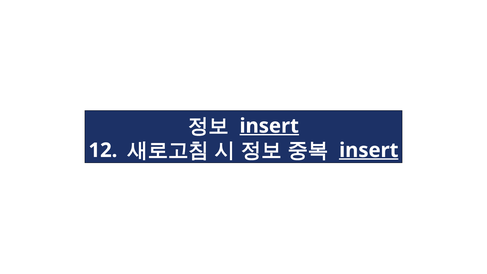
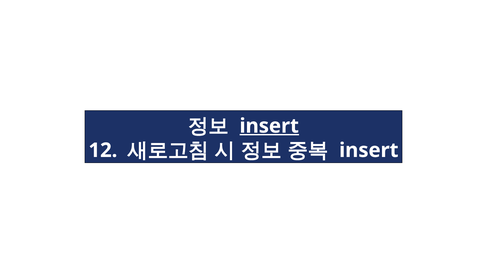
insert underline: present -> none (369, 150)
